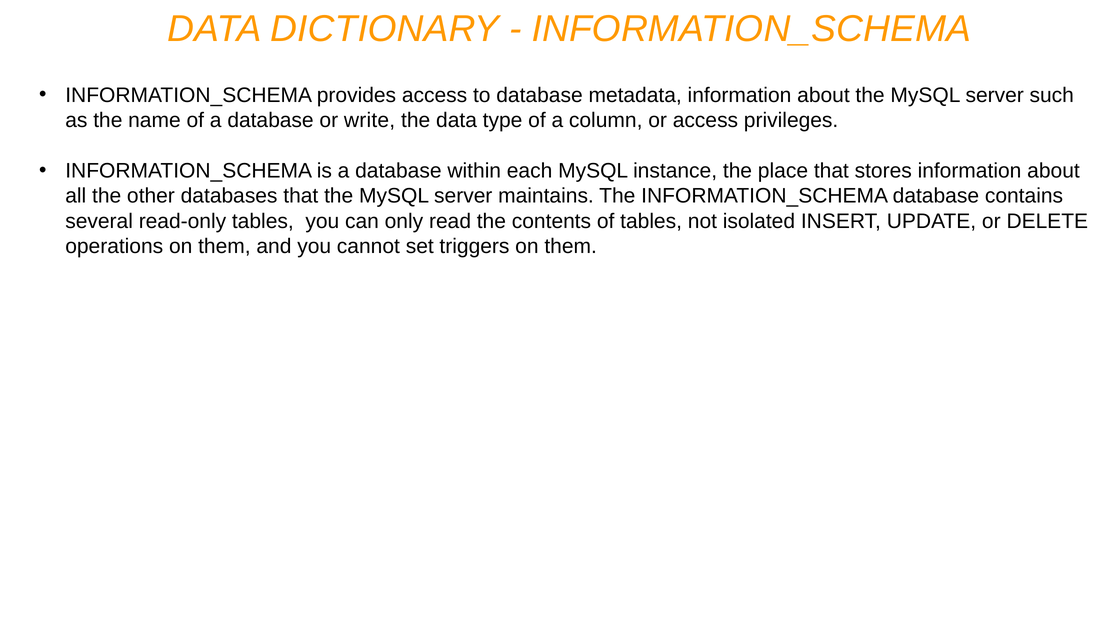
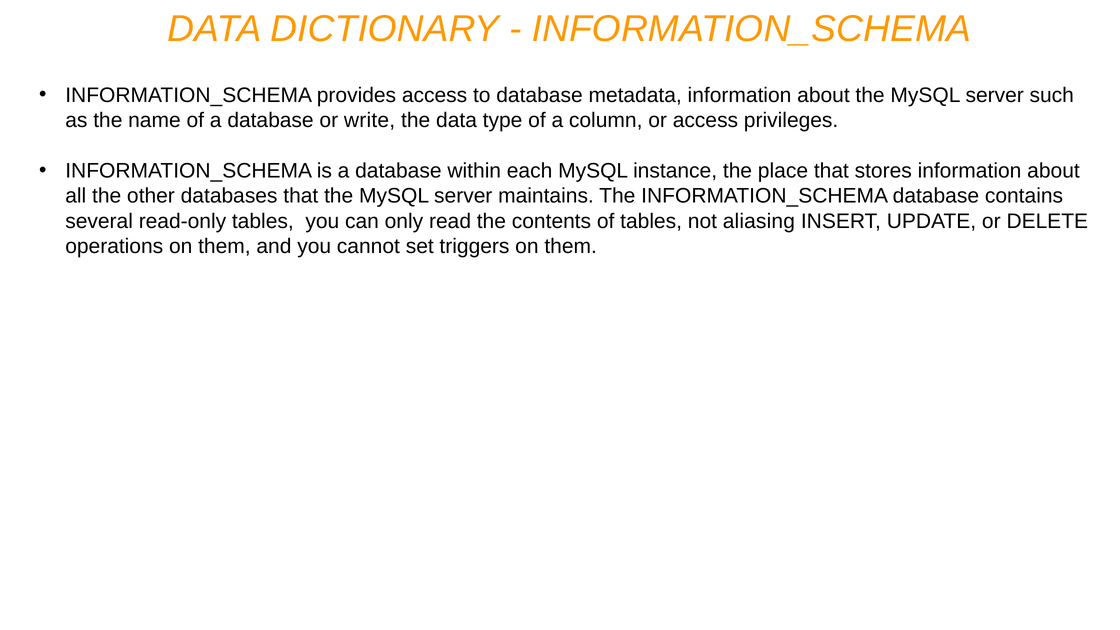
isolated: isolated -> aliasing (759, 221)
